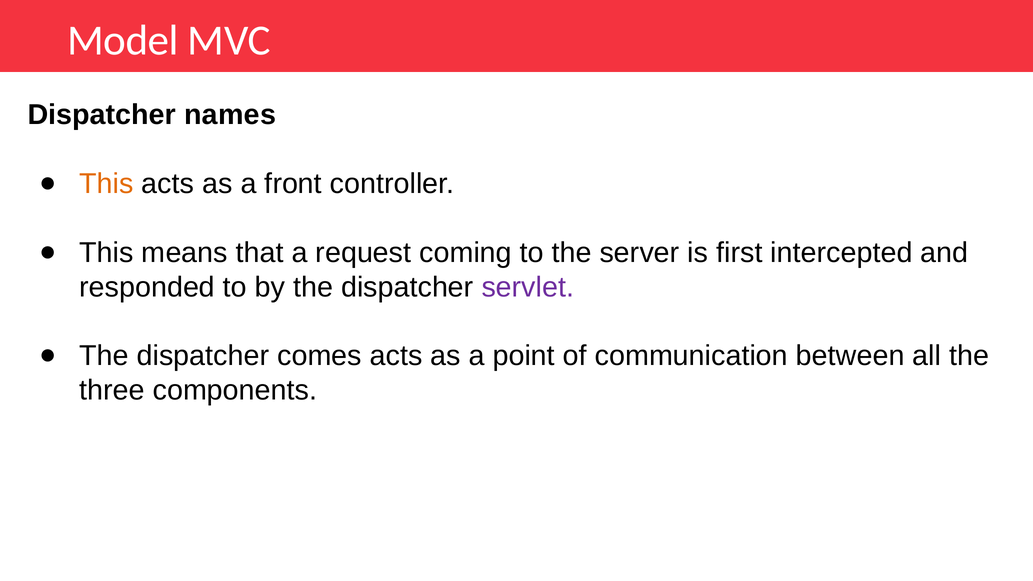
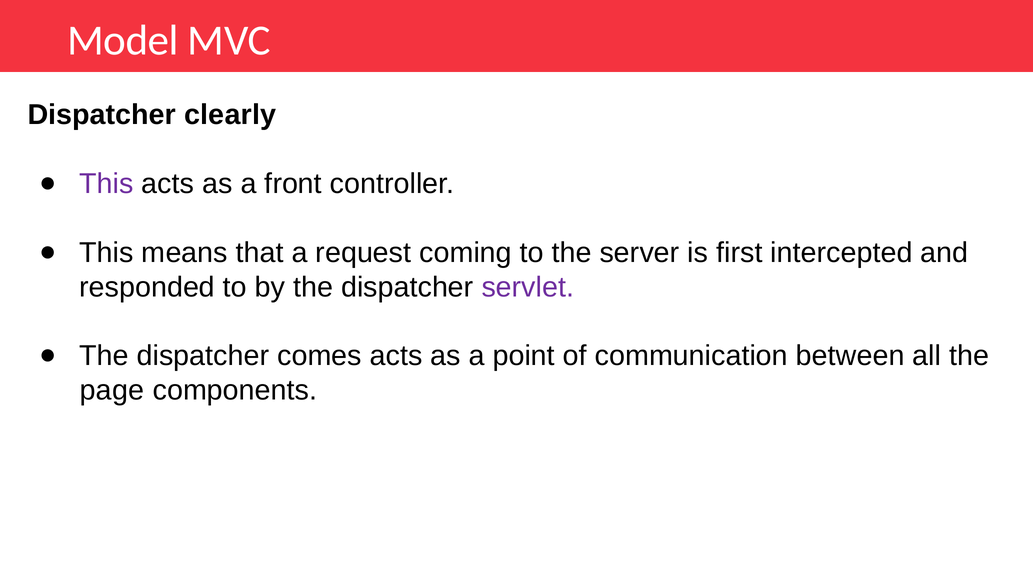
names: names -> clearly (230, 115)
This colour: orange -> purple (106, 184)
three: three -> page (112, 391)
